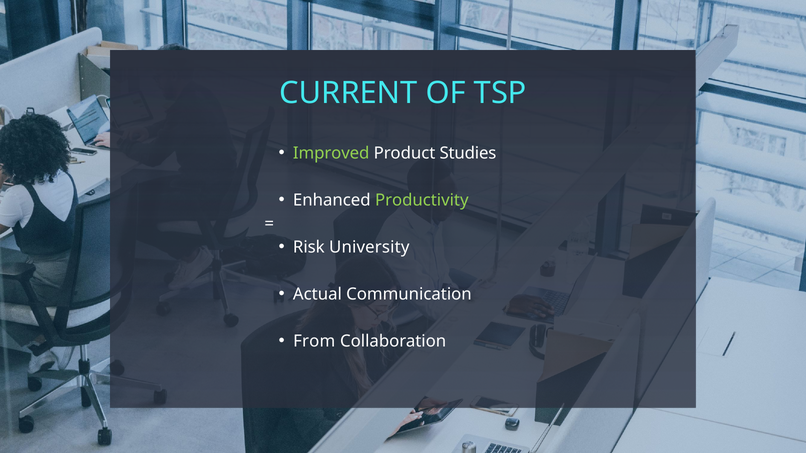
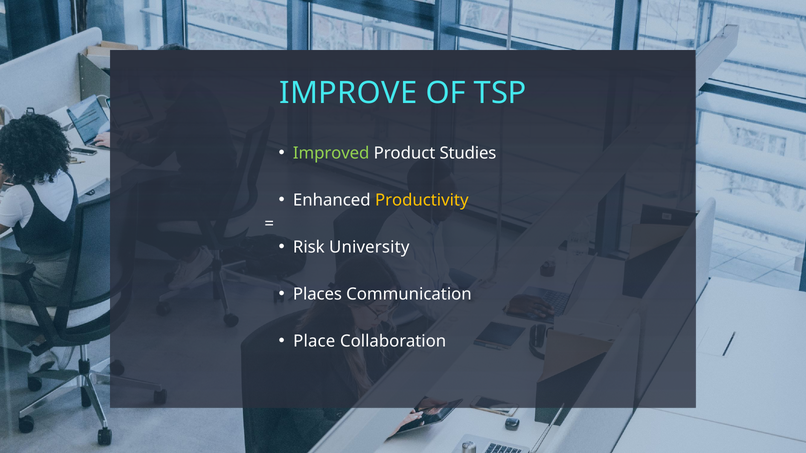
CURRENT: CURRENT -> IMPROVE (348, 93)
Productivity colour: light green -> yellow (422, 200)
Actual: Actual -> Places (317, 295)
From: From -> Place (314, 342)
